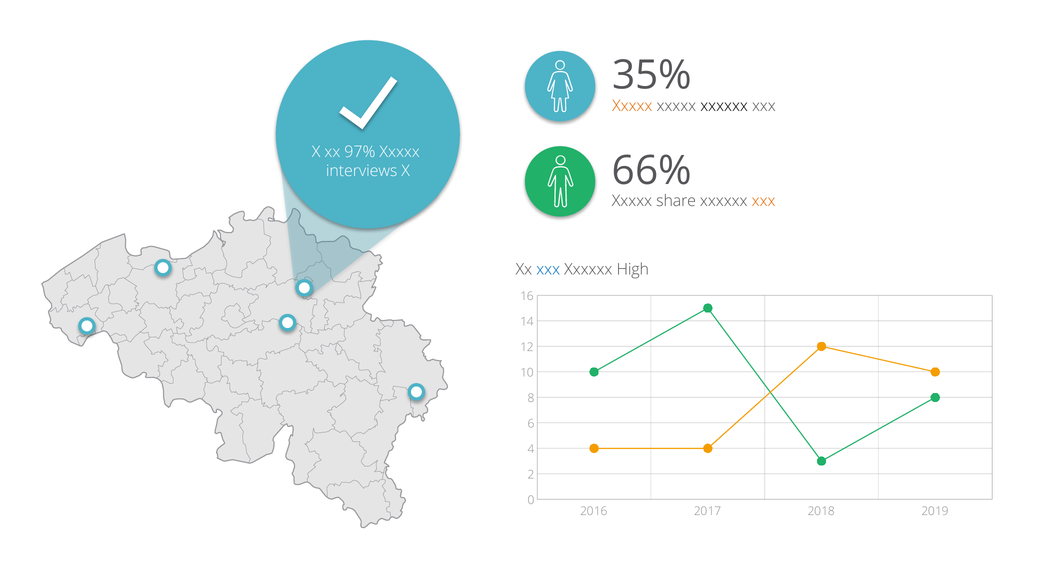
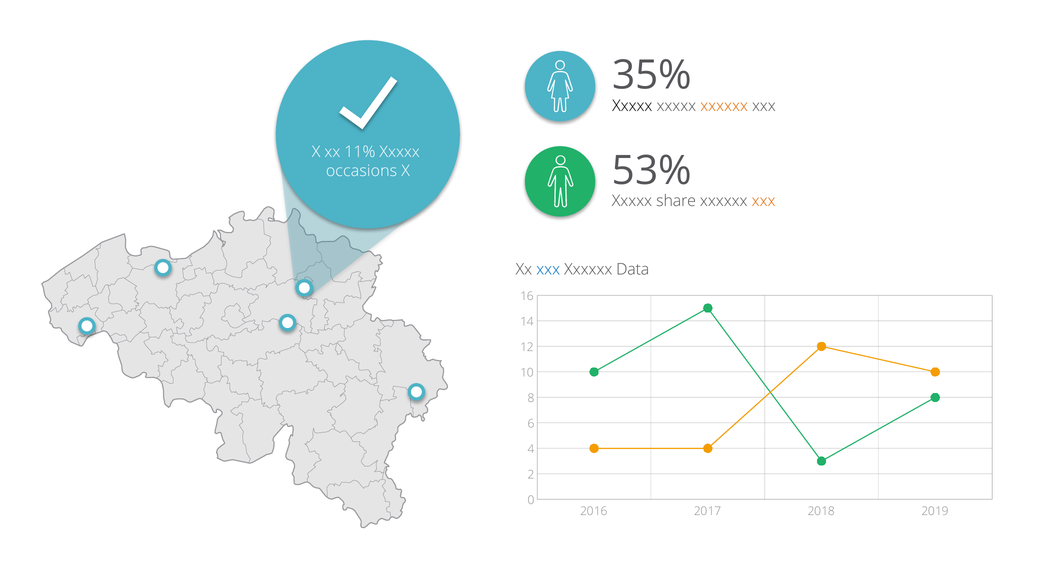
Xxxxx colour: orange -> black (632, 106)
xxxxxx colour: black -> orange (724, 106)
97%: 97% -> 11% (360, 152)
interviews: interviews -> occasions (362, 171)
66%: 66% -> 53% (652, 171)
High: High -> Data (633, 270)
